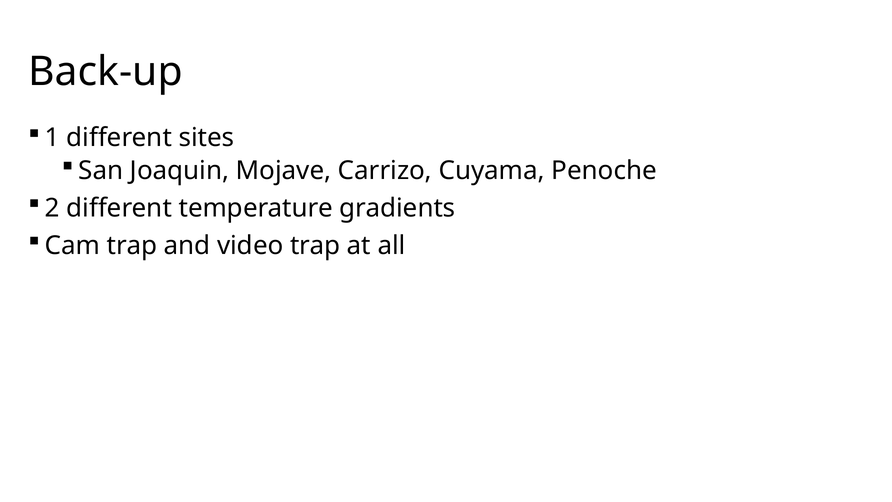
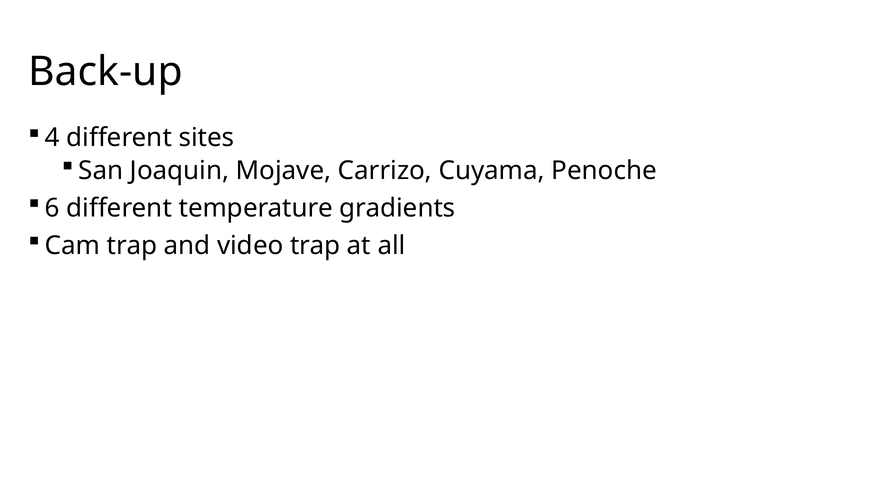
1: 1 -> 4 (52, 138)
2: 2 -> 6 (52, 208)
